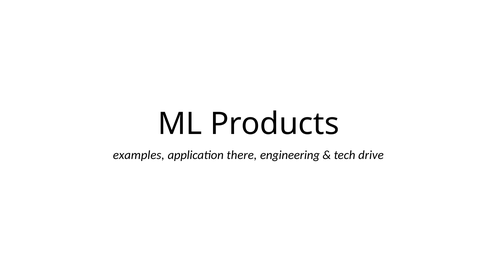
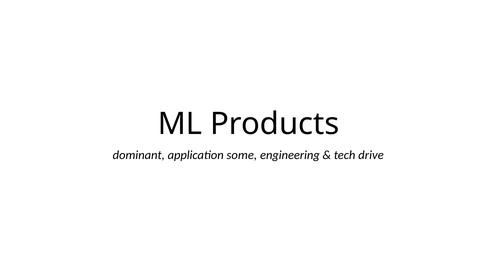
examples: examples -> dominant (139, 155)
there: there -> some (242, 155)
